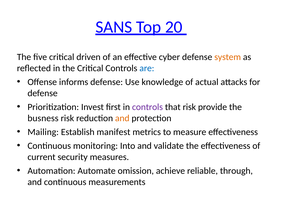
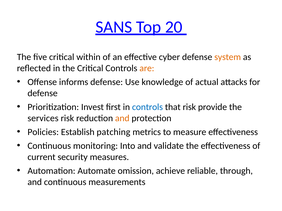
driven: driven -> within (88, 57)
are colour: blue -> orange (147, 68)
controls colour: purple -> blue (147, 107)
busness: busness -> services (43, 118)
Mailing: Mailing -> Policies (43, 132)
manifest: manifest -> patching (113, 132)
